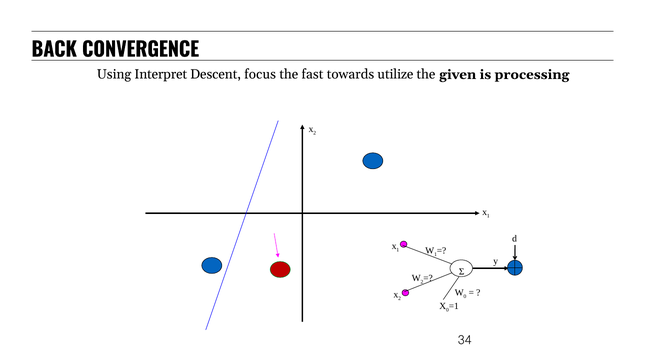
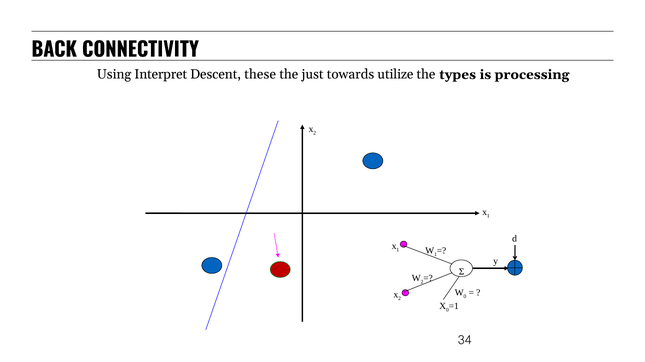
CONVERGENCE: CONVERGENCE -> CONNECTIVITY (141, 50)
focus: focus -> these (260, 75)
fast: fast -> just (313, 75)
given: given -> types (458, 75)
